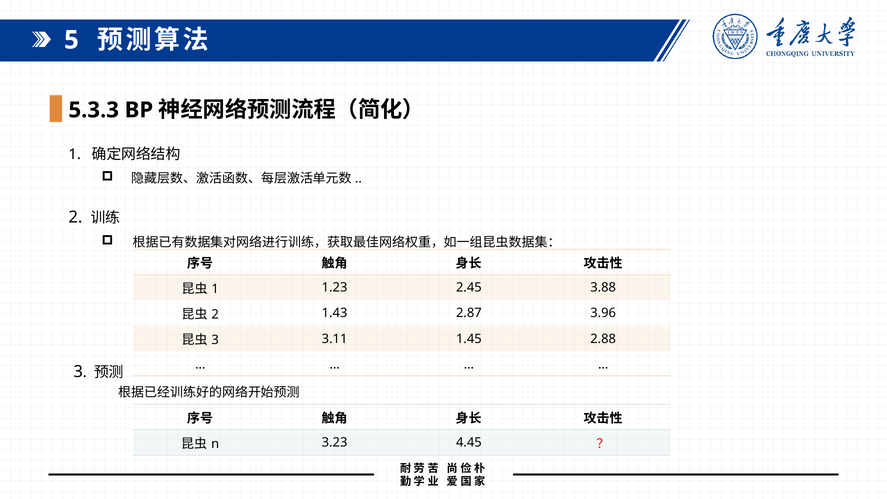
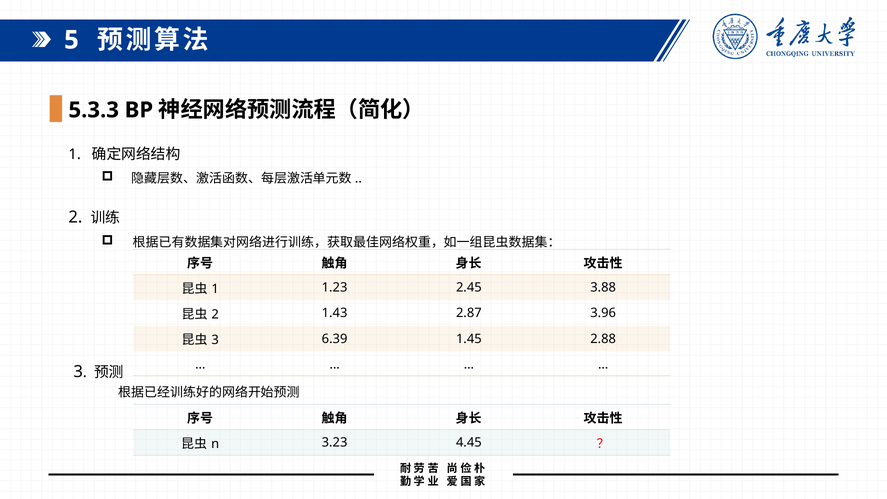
3.11: 3.11 -> 6.39 (335, 339)
